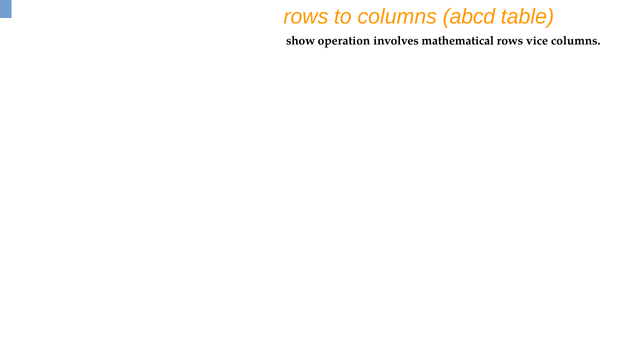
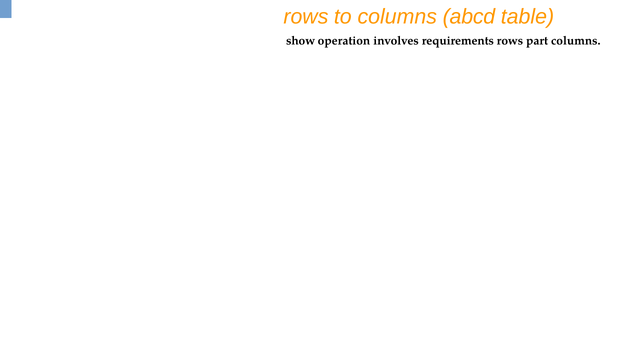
mathematical: mathematical -> requirements (458, 41)
vice: vice -> part (537, 41)
